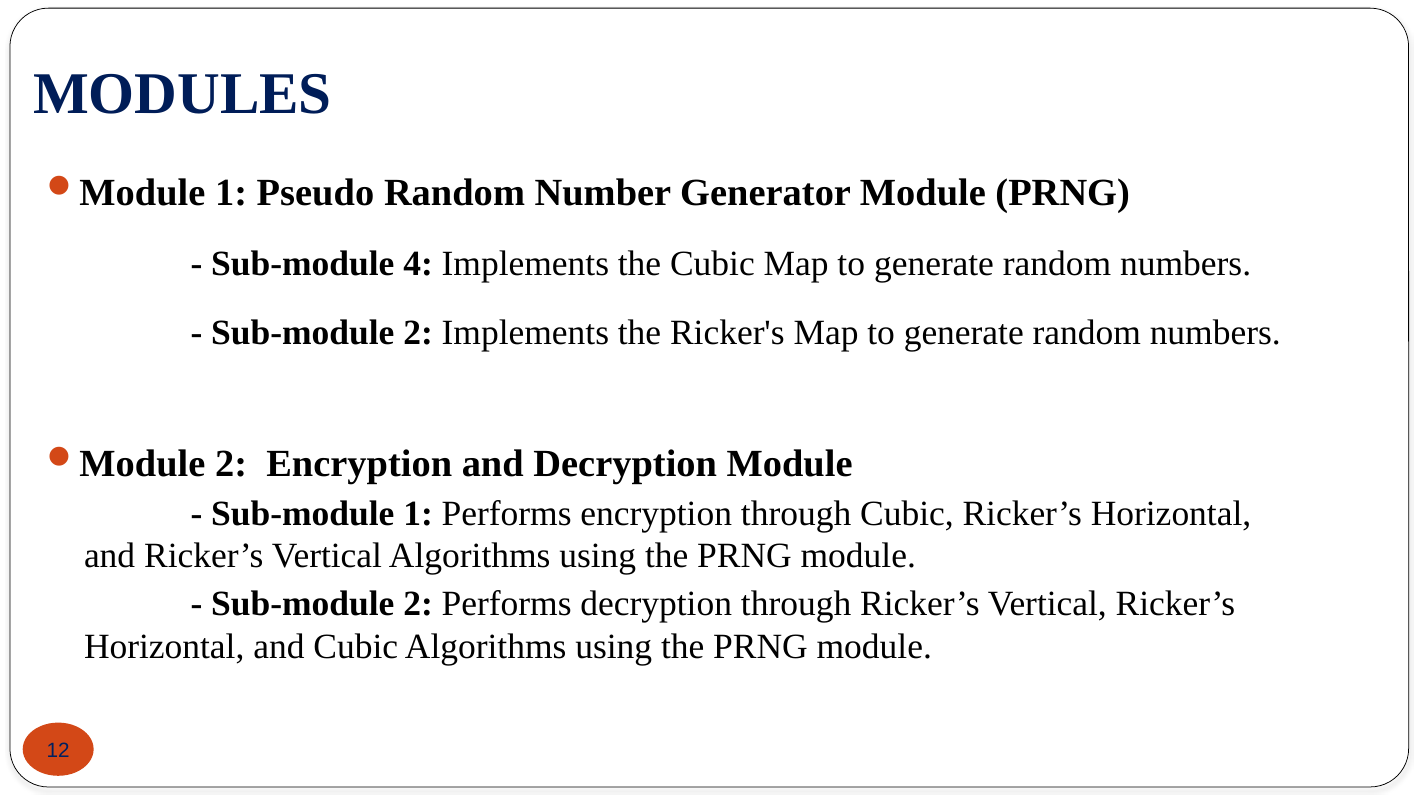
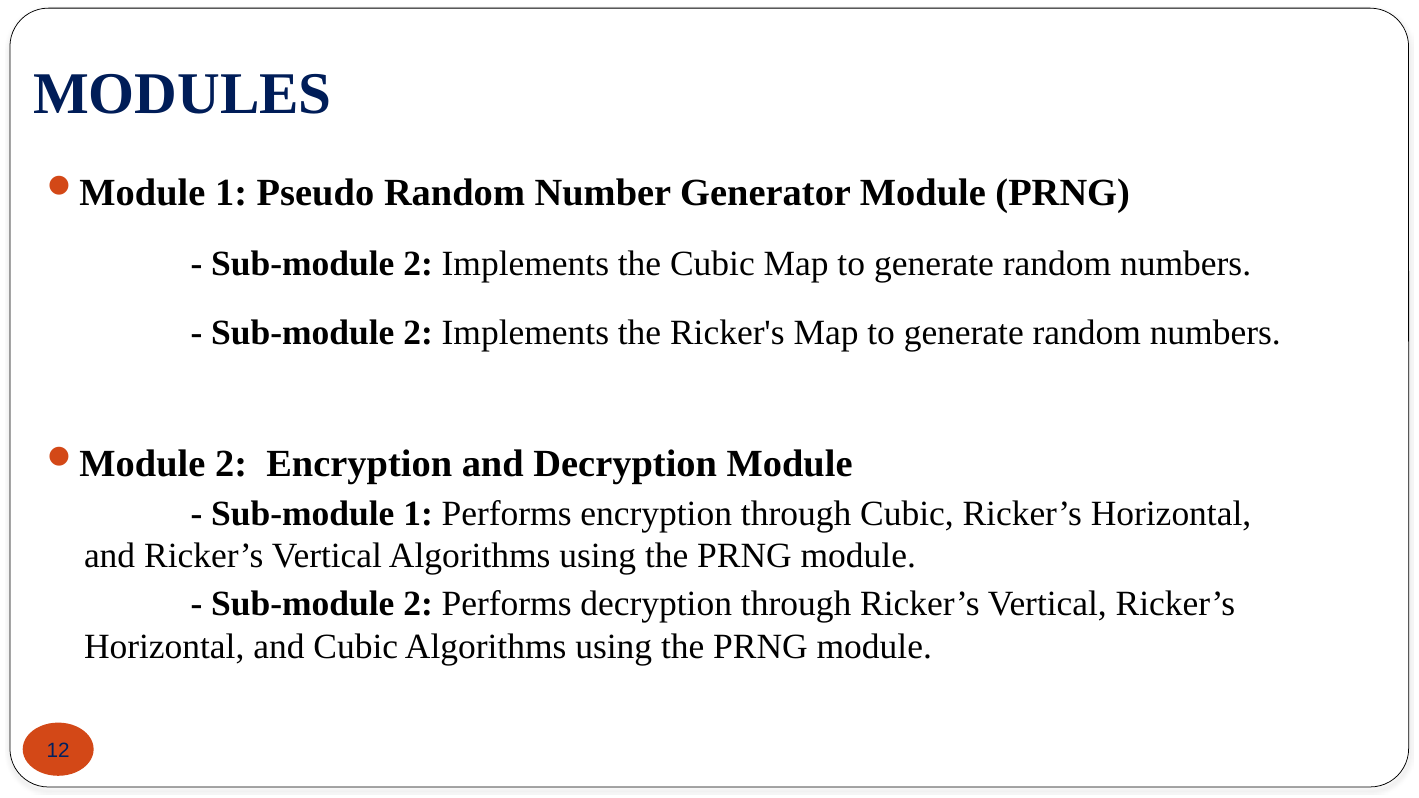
4: 4 -> 2 (418, 264)
